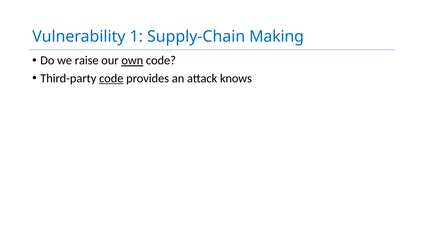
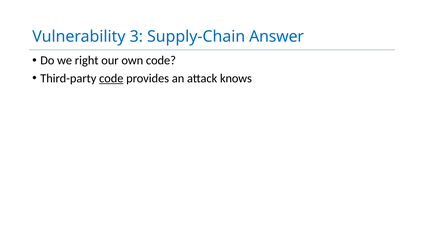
1: 1 -> 3 (136, 36)
Making: Making -> Answer (277, 36)
raise: raise -> right (87, 60)
own underline: present -> none (132, 60)
